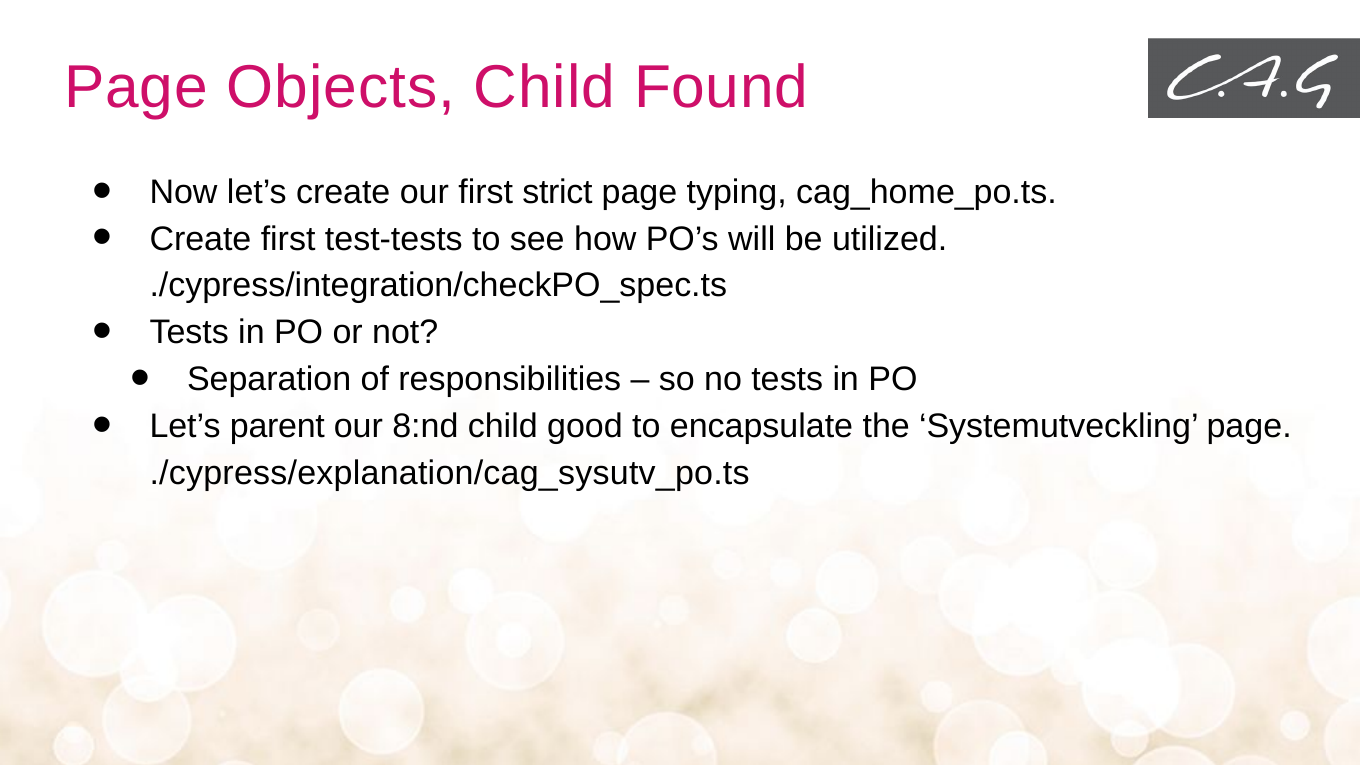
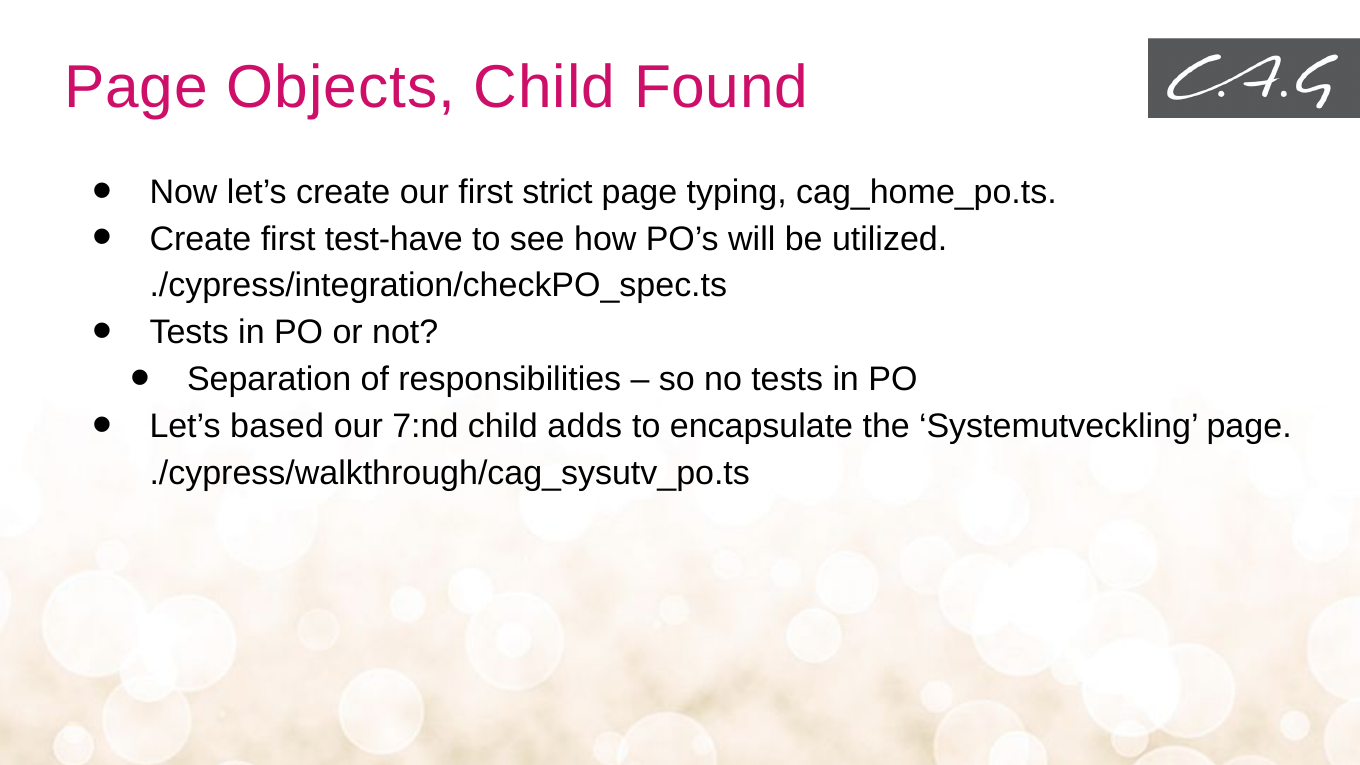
test-tests: test-tests -> test-have (394, 239)
parent: parent -> based (277, 426)
8:nd: 8:nd -> 7:nd (425, 426)
good: good -> adds (585, 426)
./cypress/explanation/cag_sysutv_po.ts: ./cypress/explanation/cag_sysutv_po.ts -> ./cypress/walkthrough/cag_sysutv_po.ts (450, 473)
